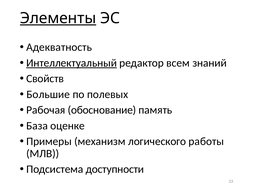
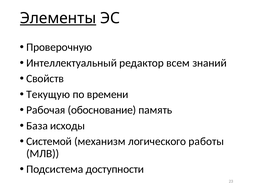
Адекватность: Адекватность -> Проверочную (59, 47)
Интеллектуальный underline: present -> none (72, 63)
Большие: Большие -> Текущую (48, 94)
полевых: полевых -> времени (108, 94)
оценке: оценке -> исходы (68, 126)
Примеры: Примеры -> Системой (49, 141)
